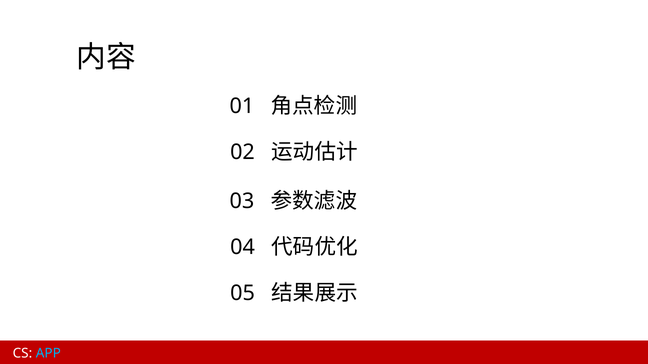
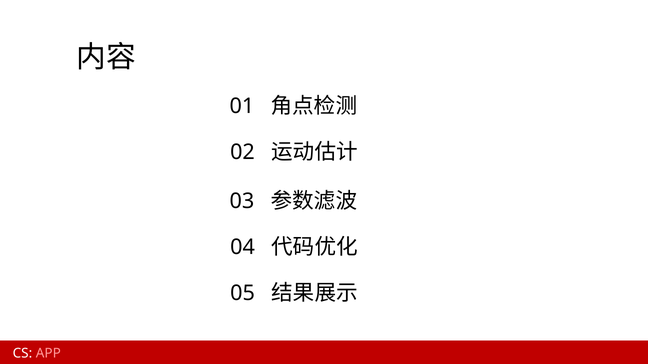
APP colour: light blue -> pink (48, 354)
